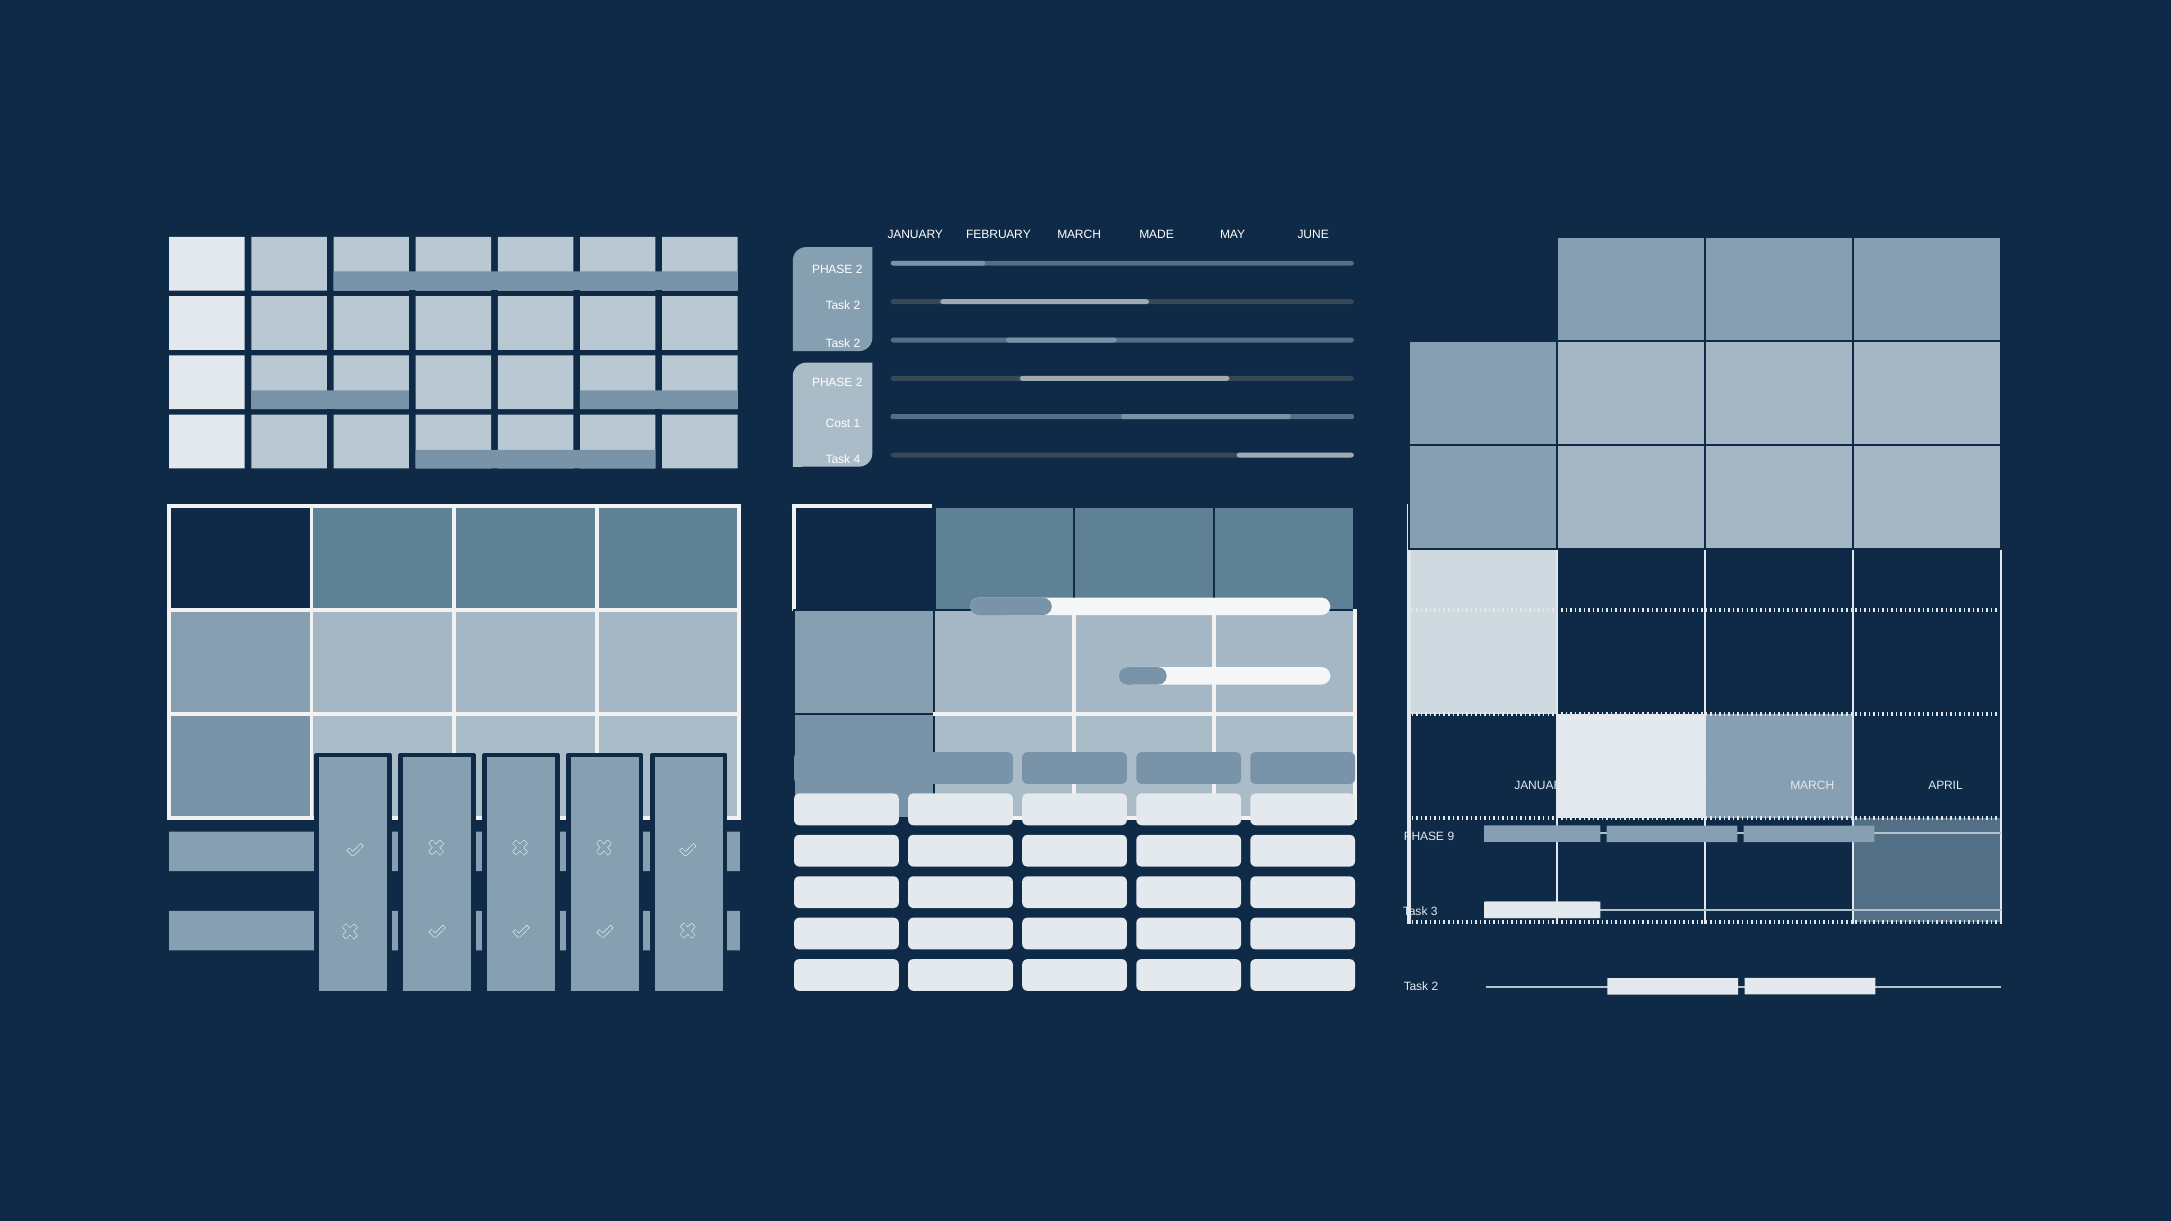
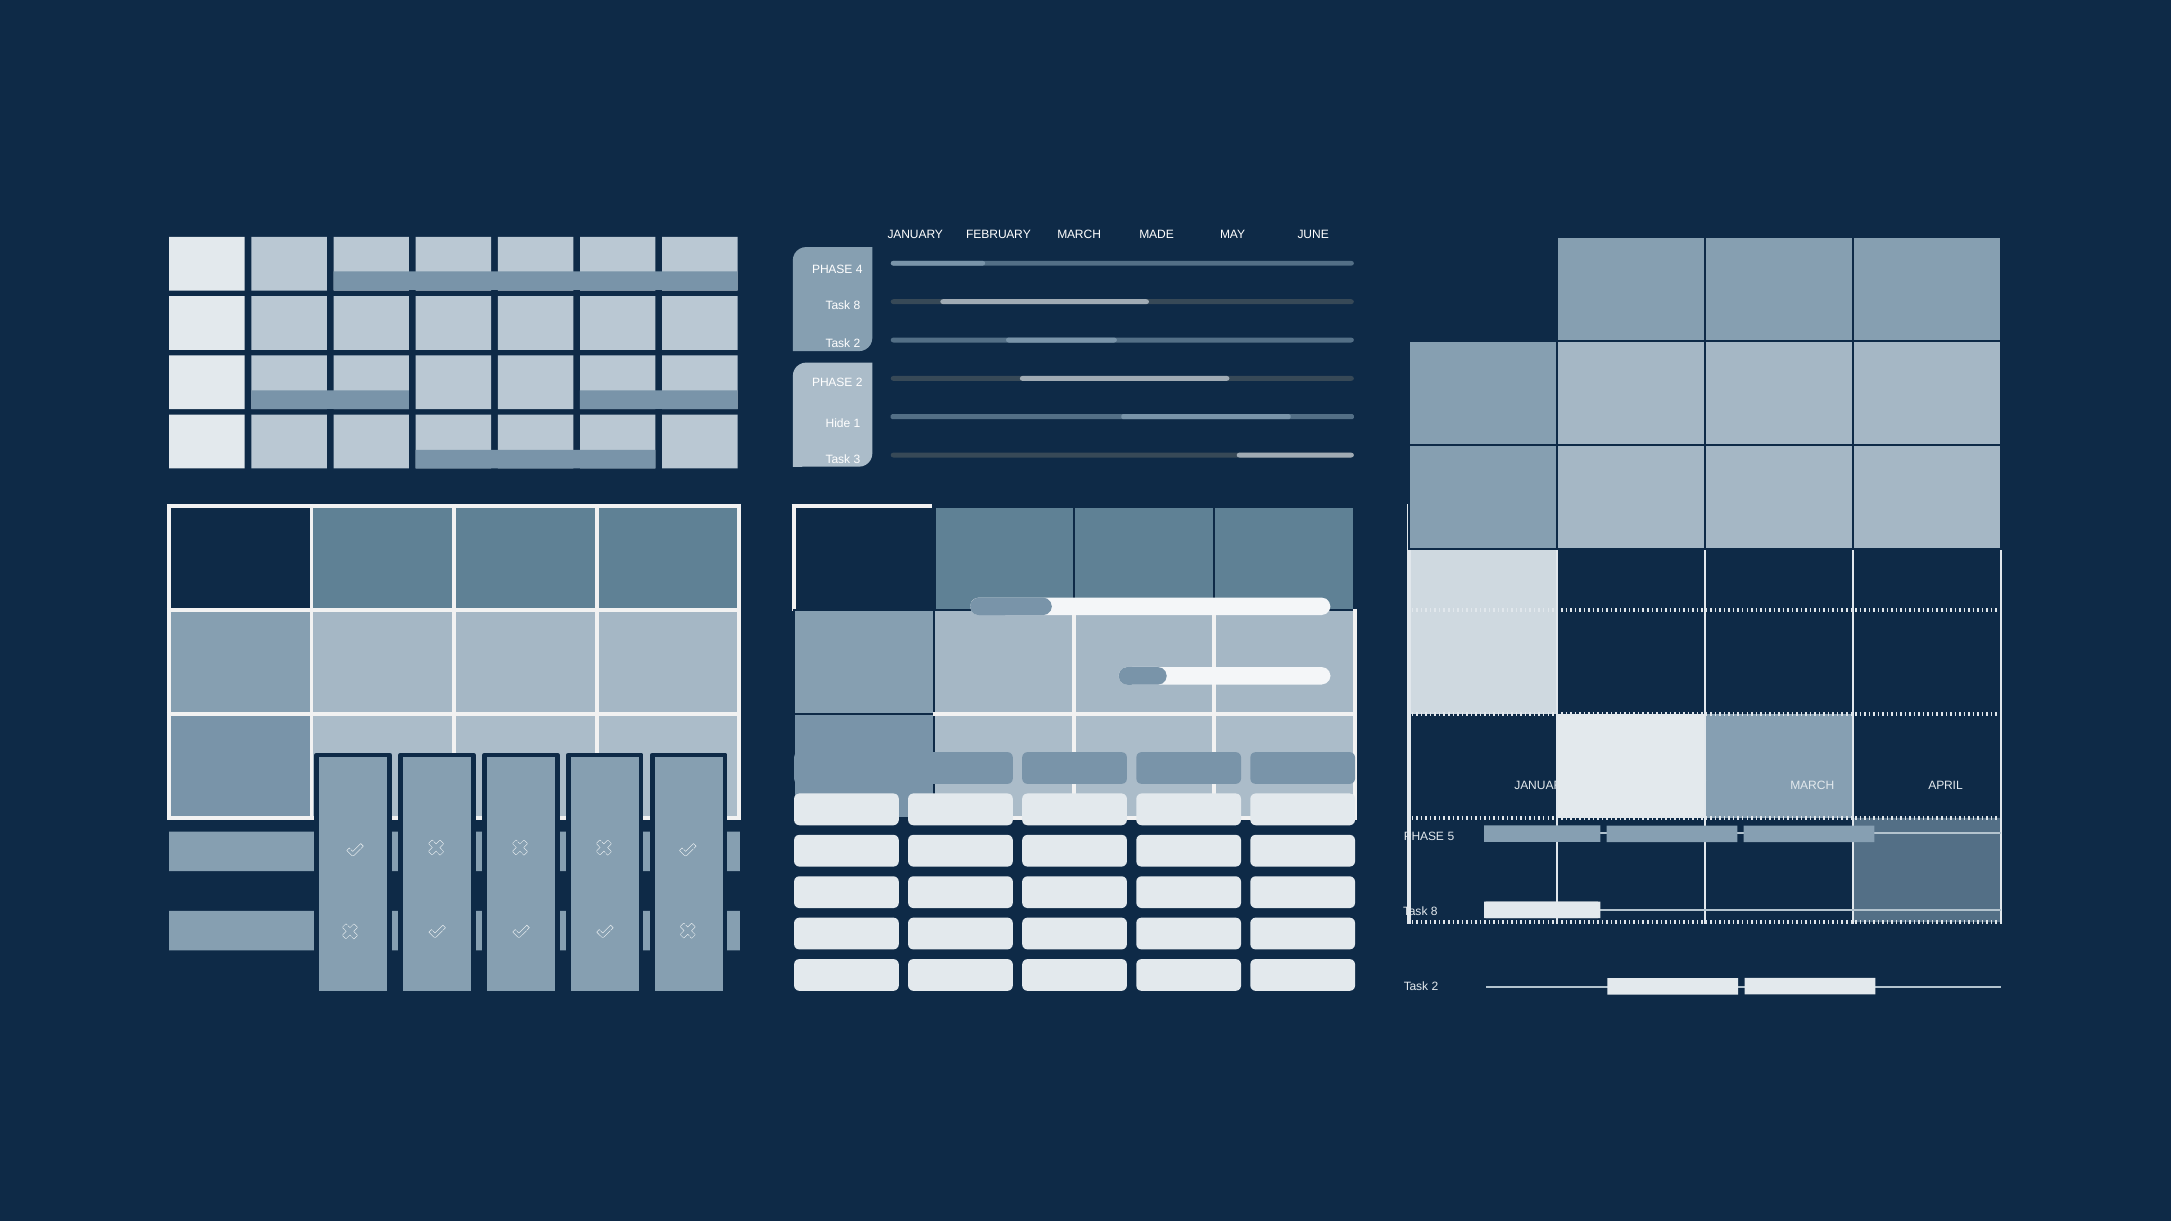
2: 2 -> 4 (859, 269)
2: 2 -> 8 (857, 306)
Cost: Cost -> Hide (838, 424)
4: 4 -> 3 (857, 460)
9: 9 -> 5 (1451, 836)
3: 3 -> 8 (1434, 912)
